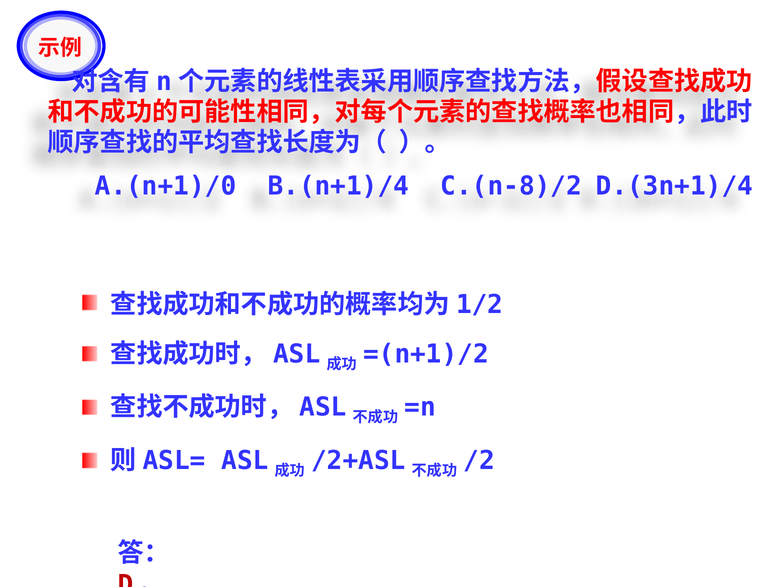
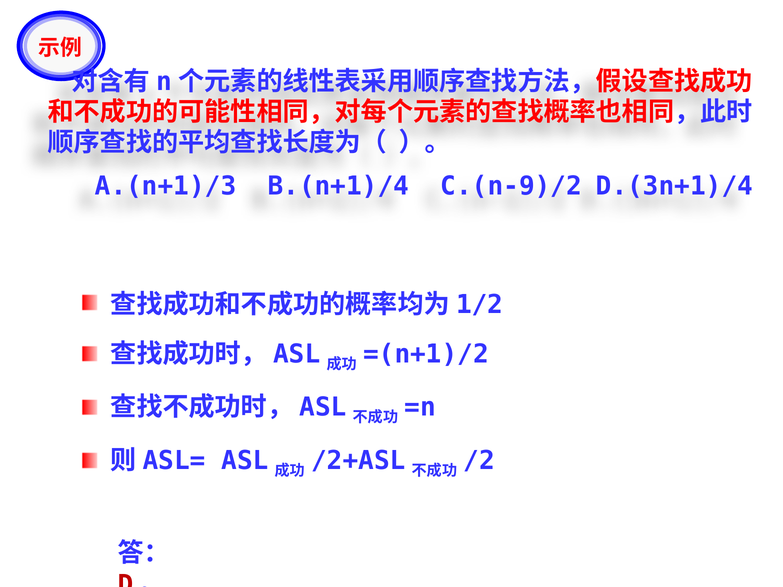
A.(n+1)/0: A.(n+1)/0 -> A.(n+1)/3 (166, 186)
C.(n-8)/2: C.(n-8)/2 -> C.(n-9)/2 (511, 186)
